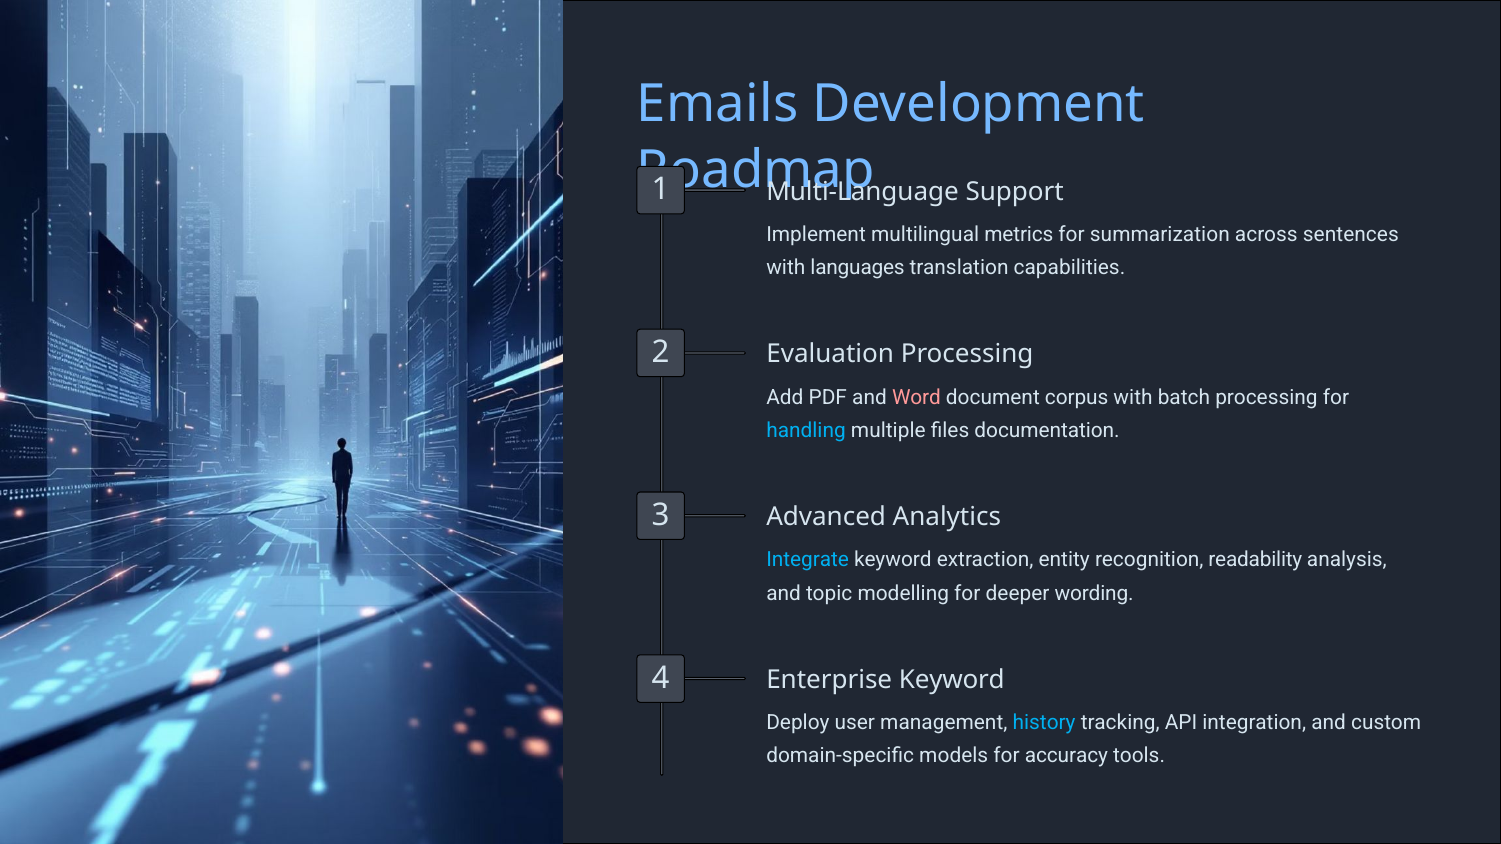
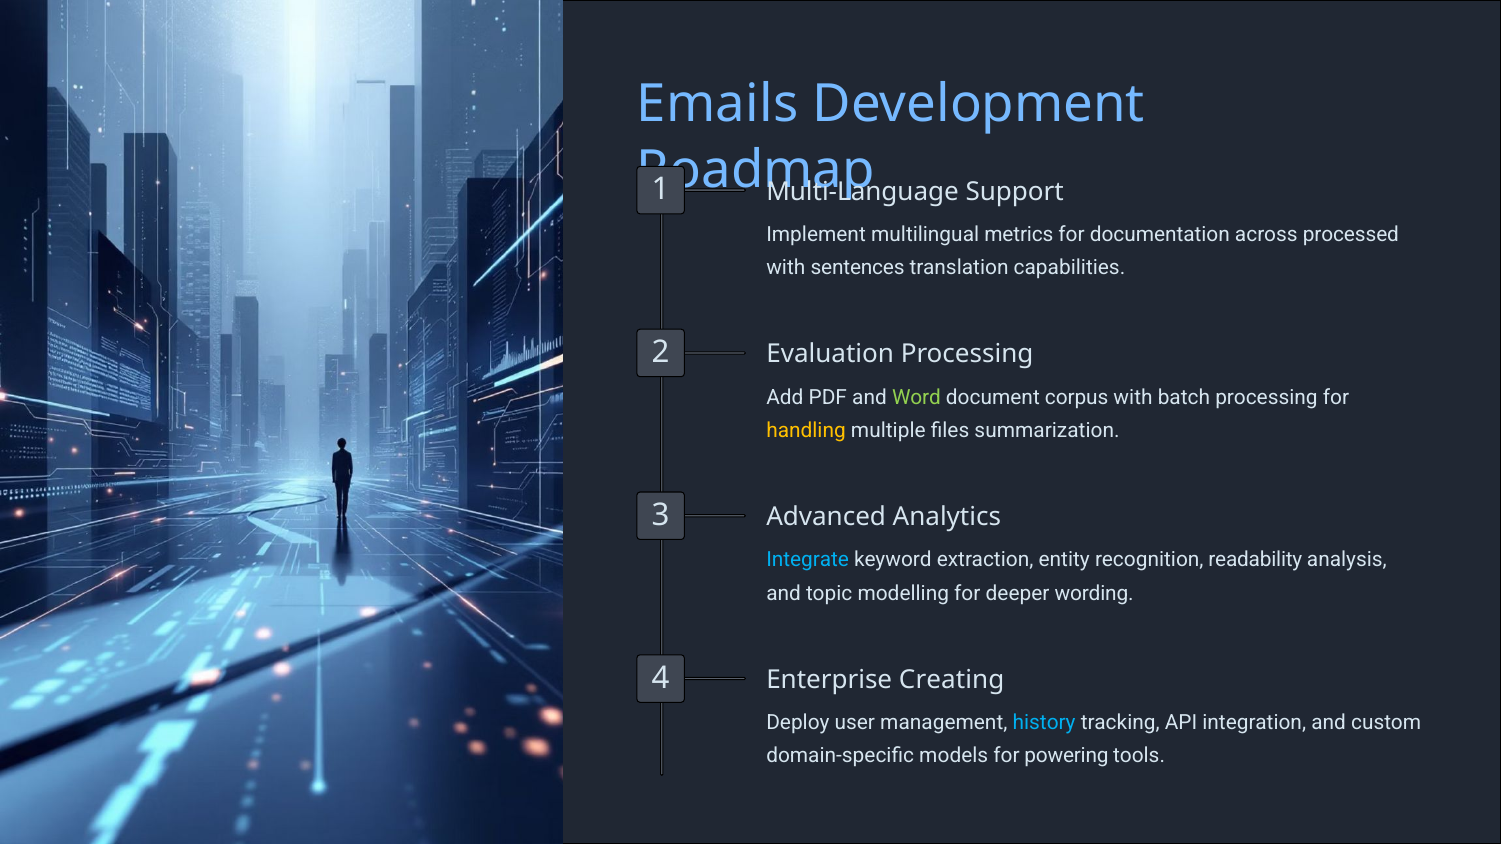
summarization: summarization -> documentation (1160, 234)
sentences: sentences -> processed (1351, 234)
languages: languages -> sentences (858, 268)
Word colour: pink -> light green (916, 397)
handling colour: light blue -> yellow (806, 431)
documentation: documentation -> summarization (1047, 431)
Enterprise Keyword: Keyword -> Creating (952, 680)
accuracy: accuracy -> powering (1067, 756)
